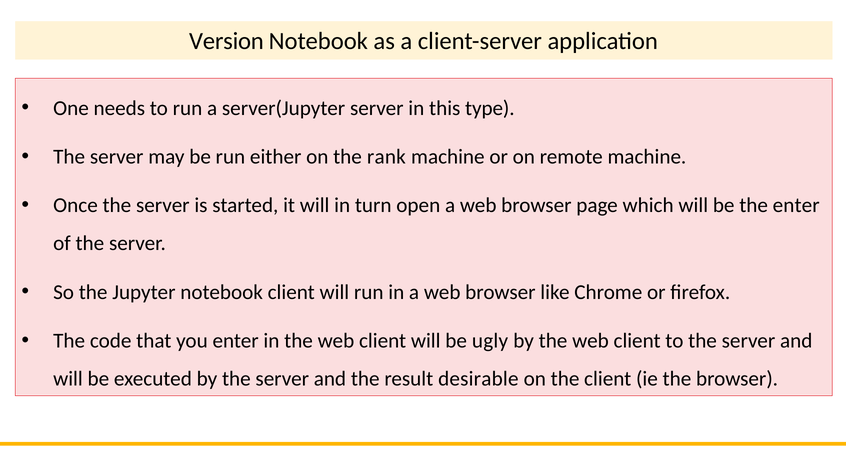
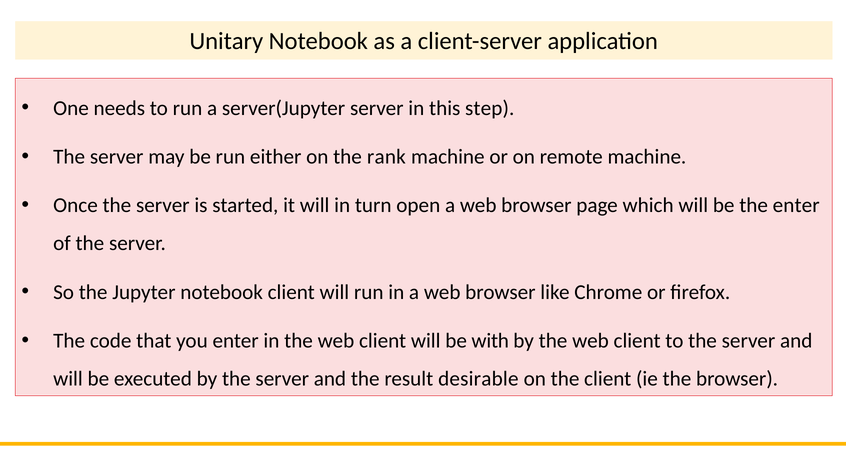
Version: Version -> Unitary (226, 41)
type: type -> step (490, 108)
ugly: ugly -> with (490, 341)
